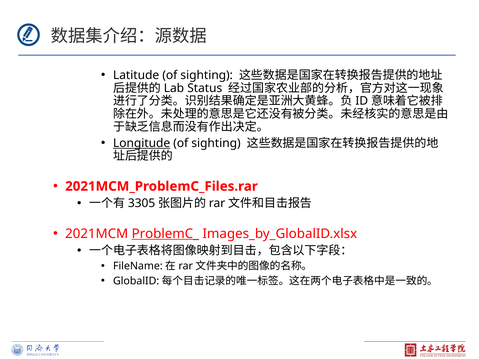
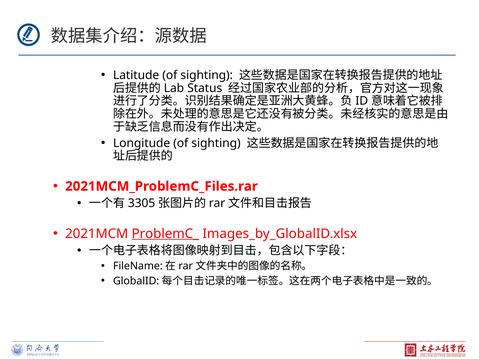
Longitude underline: present -> none (142, 143)
